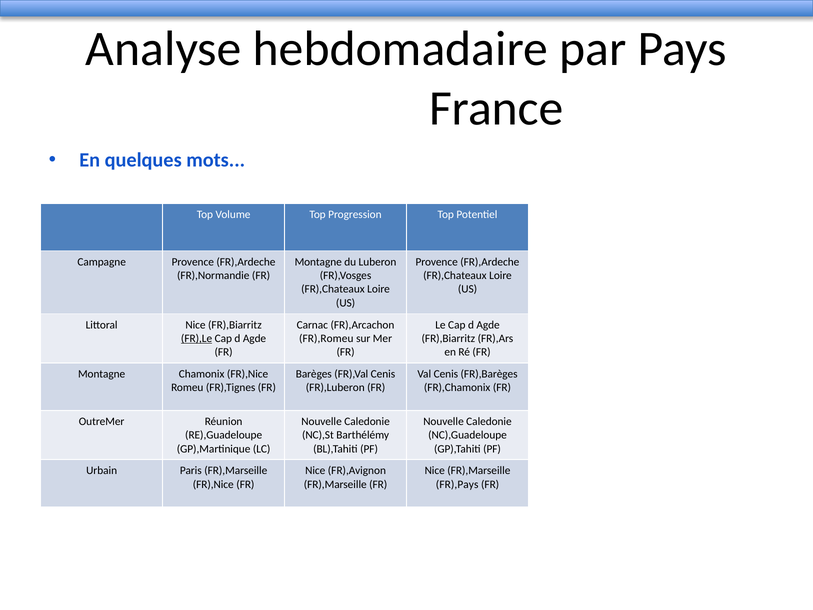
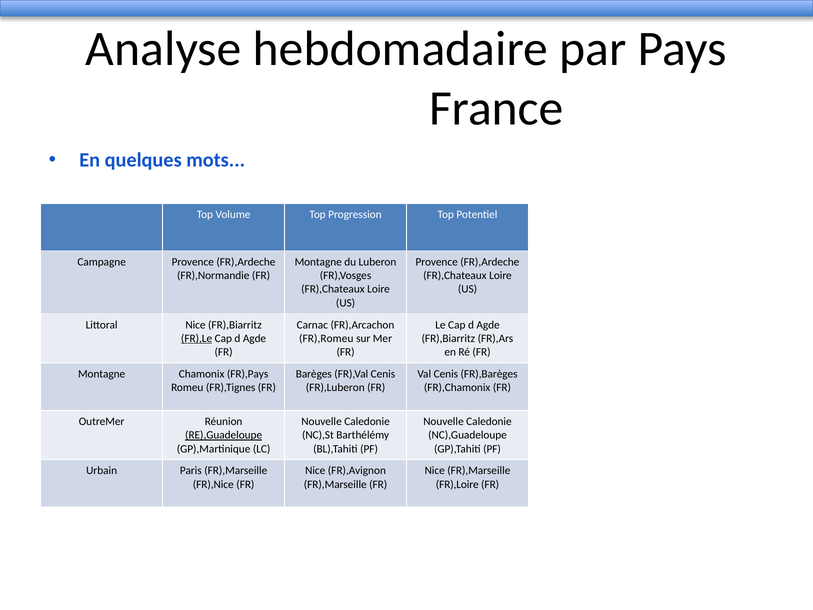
Chamonix FR),Nice: FR),Nice -> FR),Pays (248, 374)
RE),Guadeloupe underline: none -> present (224, 435)
FR),Pays: FR),Pays -> FR),Loire (457, 484)
